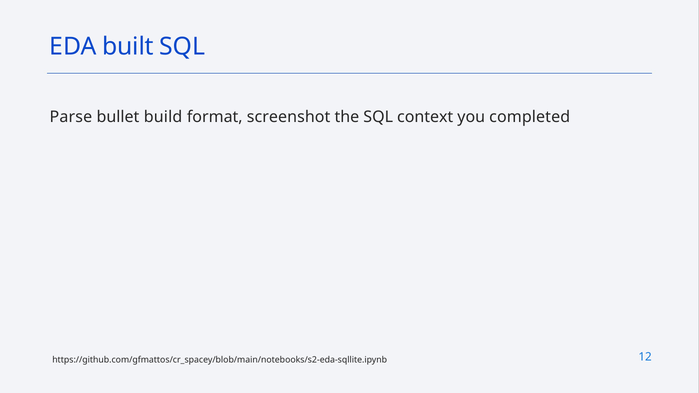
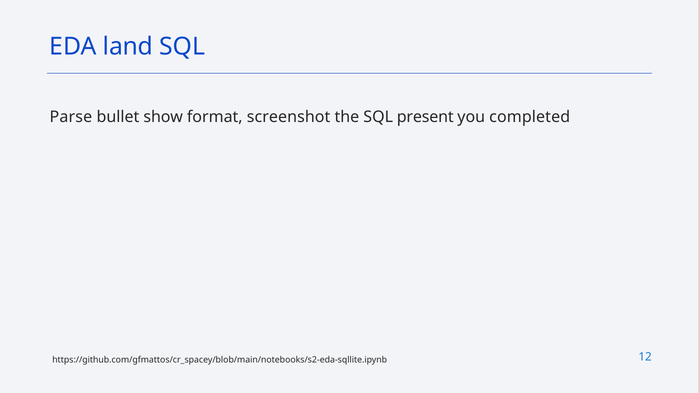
built: built -> land (128, 47)
build: build -> show (163, 117)
context: context -> present (425, 117)
